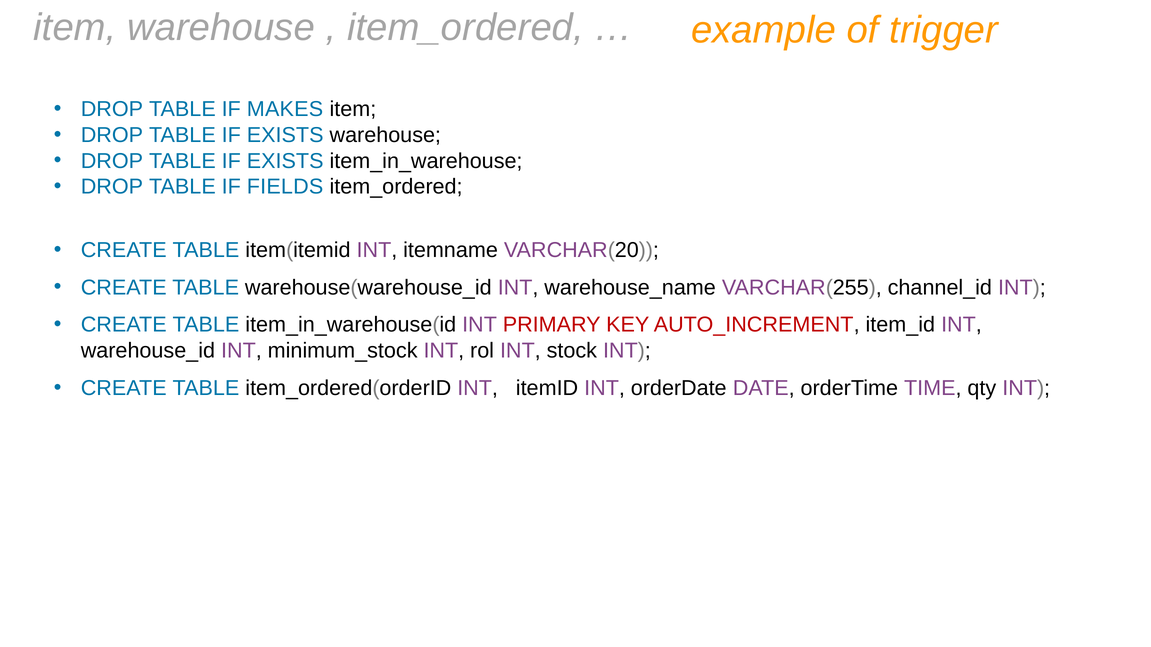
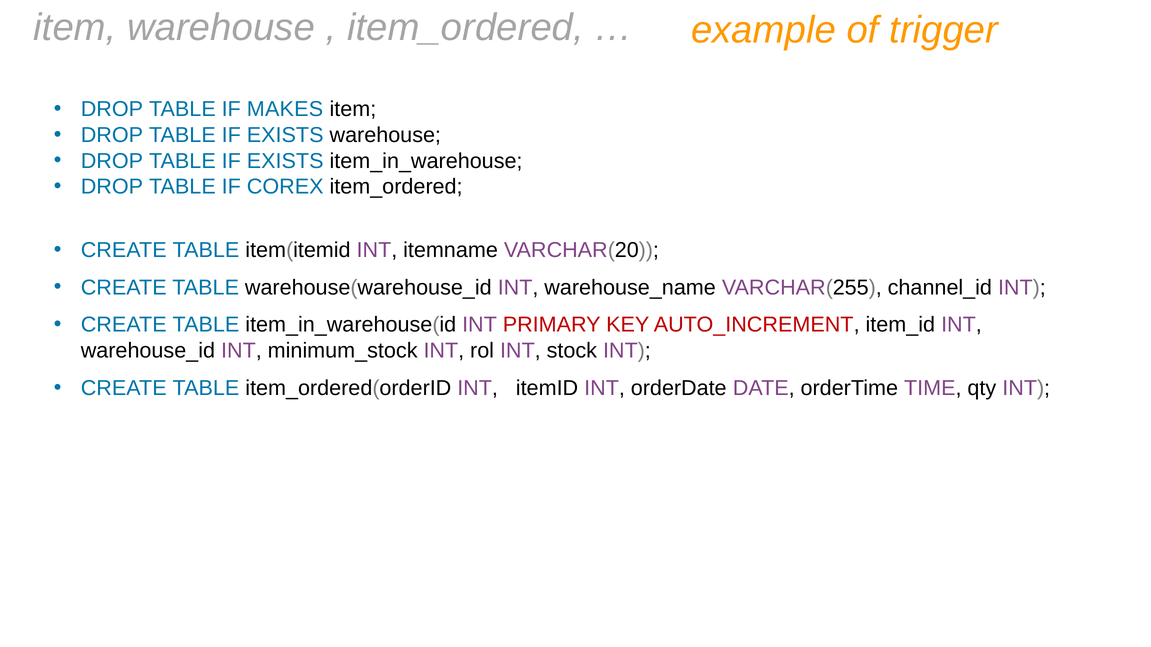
FIELDS: FIELDS -> COREX (285, 187)
